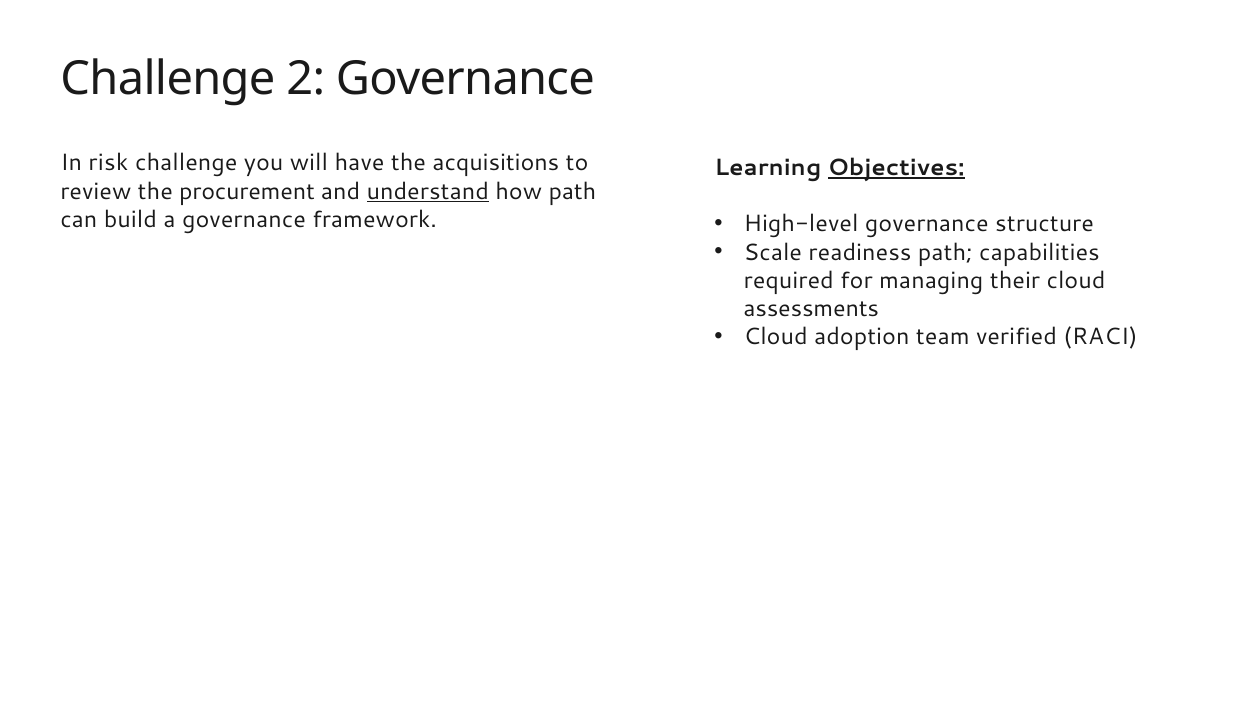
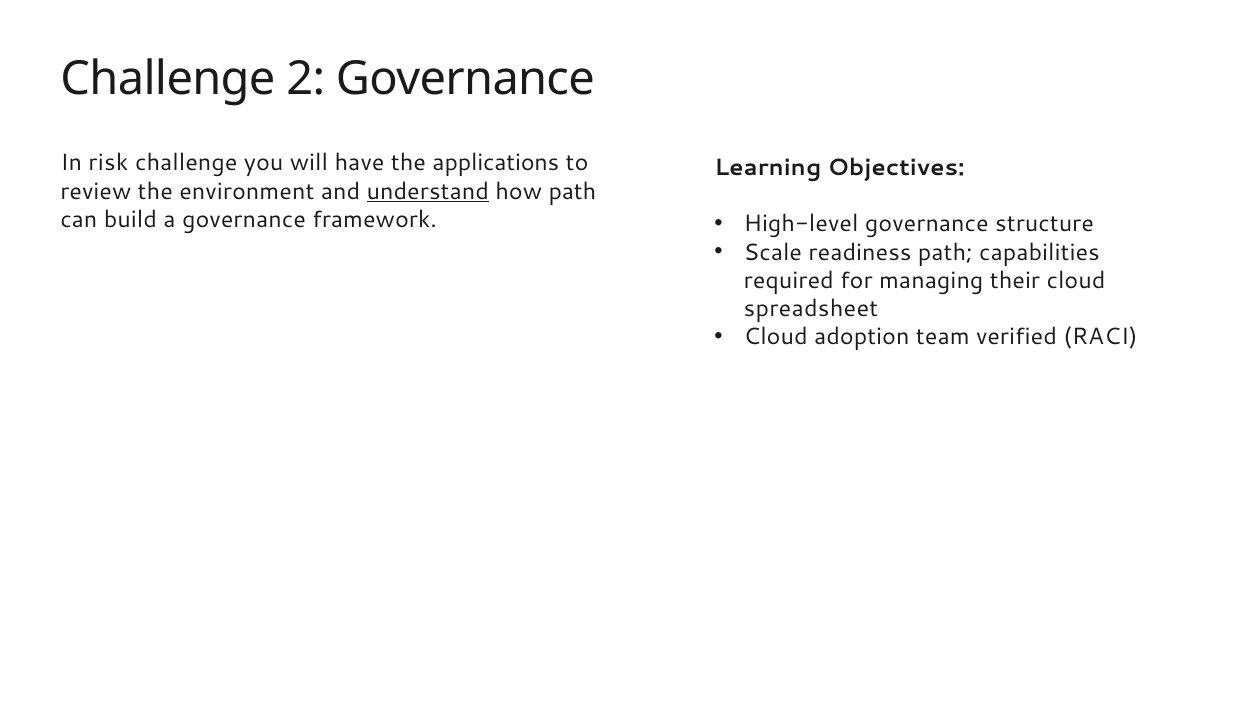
acquisitions: acquisitions -> applications (496, 163)
Objectives underline: present -> none (896, 168)
procurement: procurement -> environment (247, 191)
assessments: assessments -> spreadsheet (811, 309)
